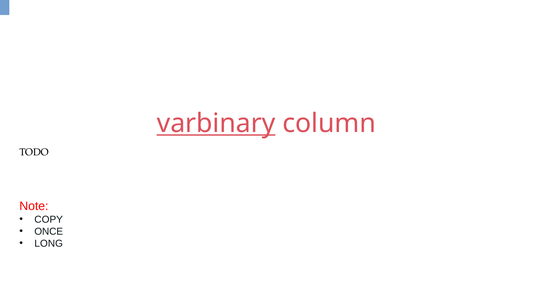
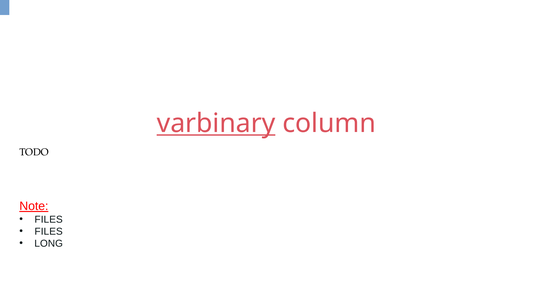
Note underline: none -> present (34, 206)
COPY: COPY -> FILES (49, 219)
ONCE: ONCE -> FILES (49, 231)
